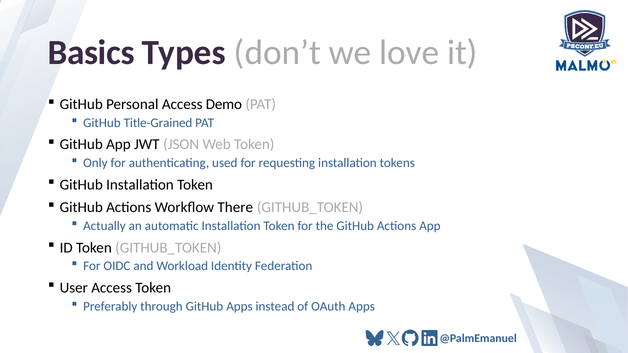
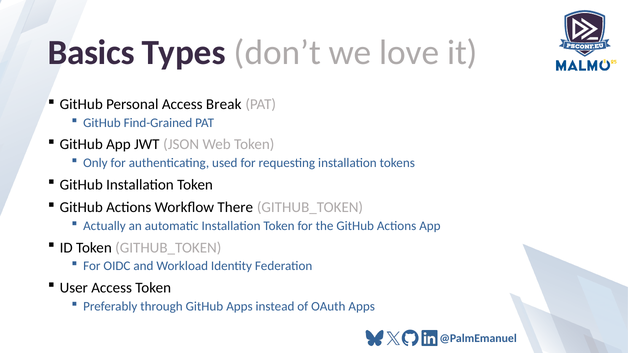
Demo: Demo -> Break (224, 104)
Title-Grained: Title-Grained -> Find-Grained (158, 123)
